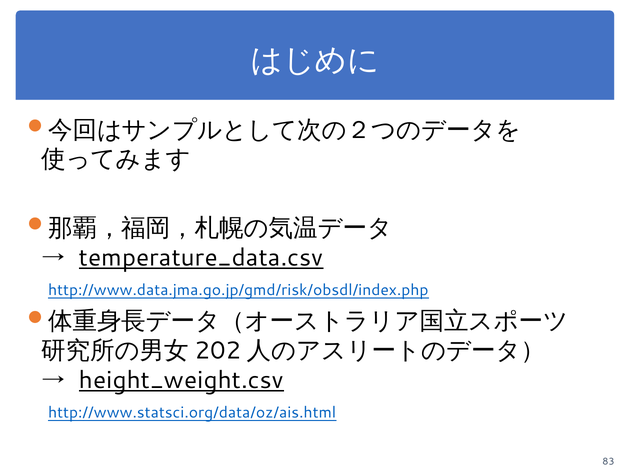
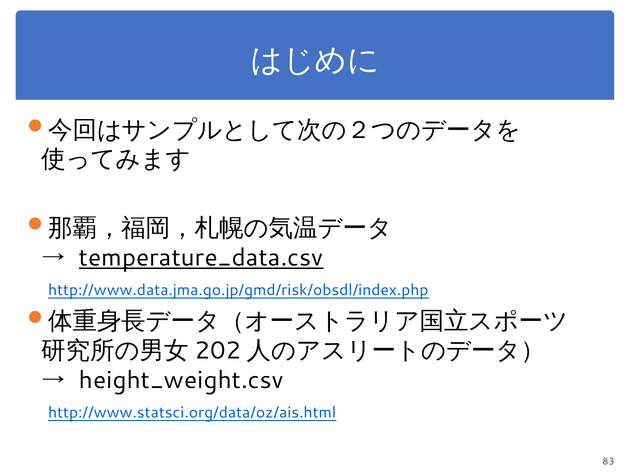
height_weight.csv underline: present -> none (181, 380)
